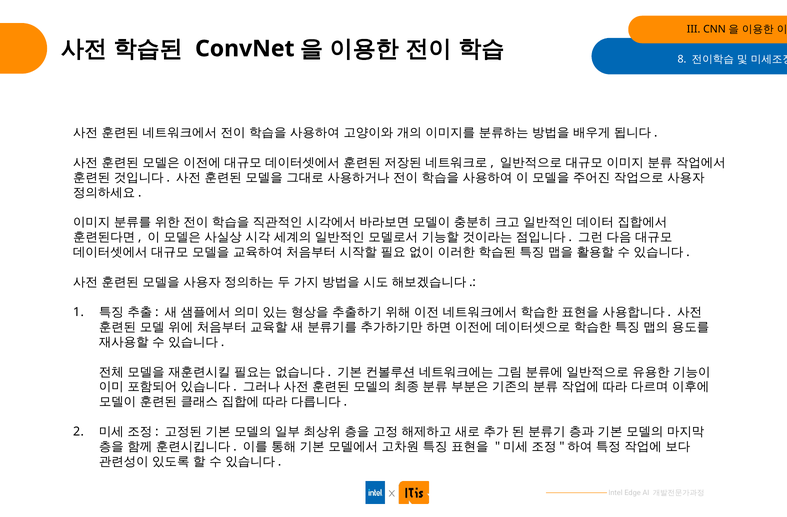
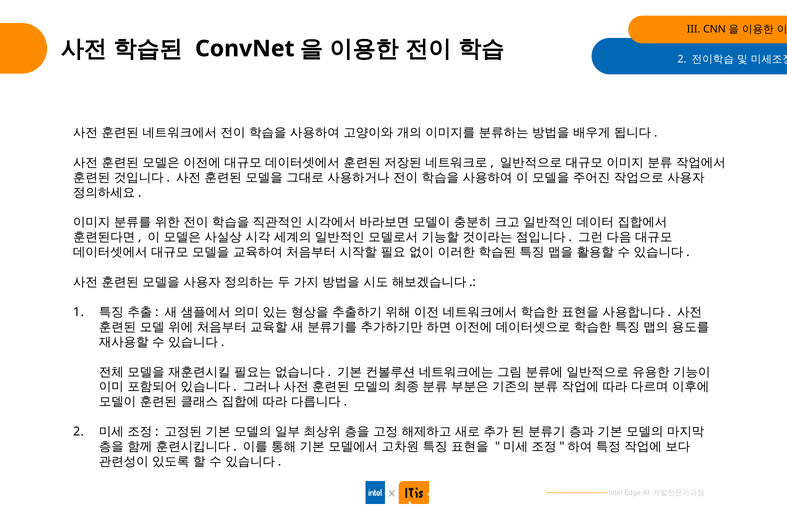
8: 8 -> 2 (682, 59)
